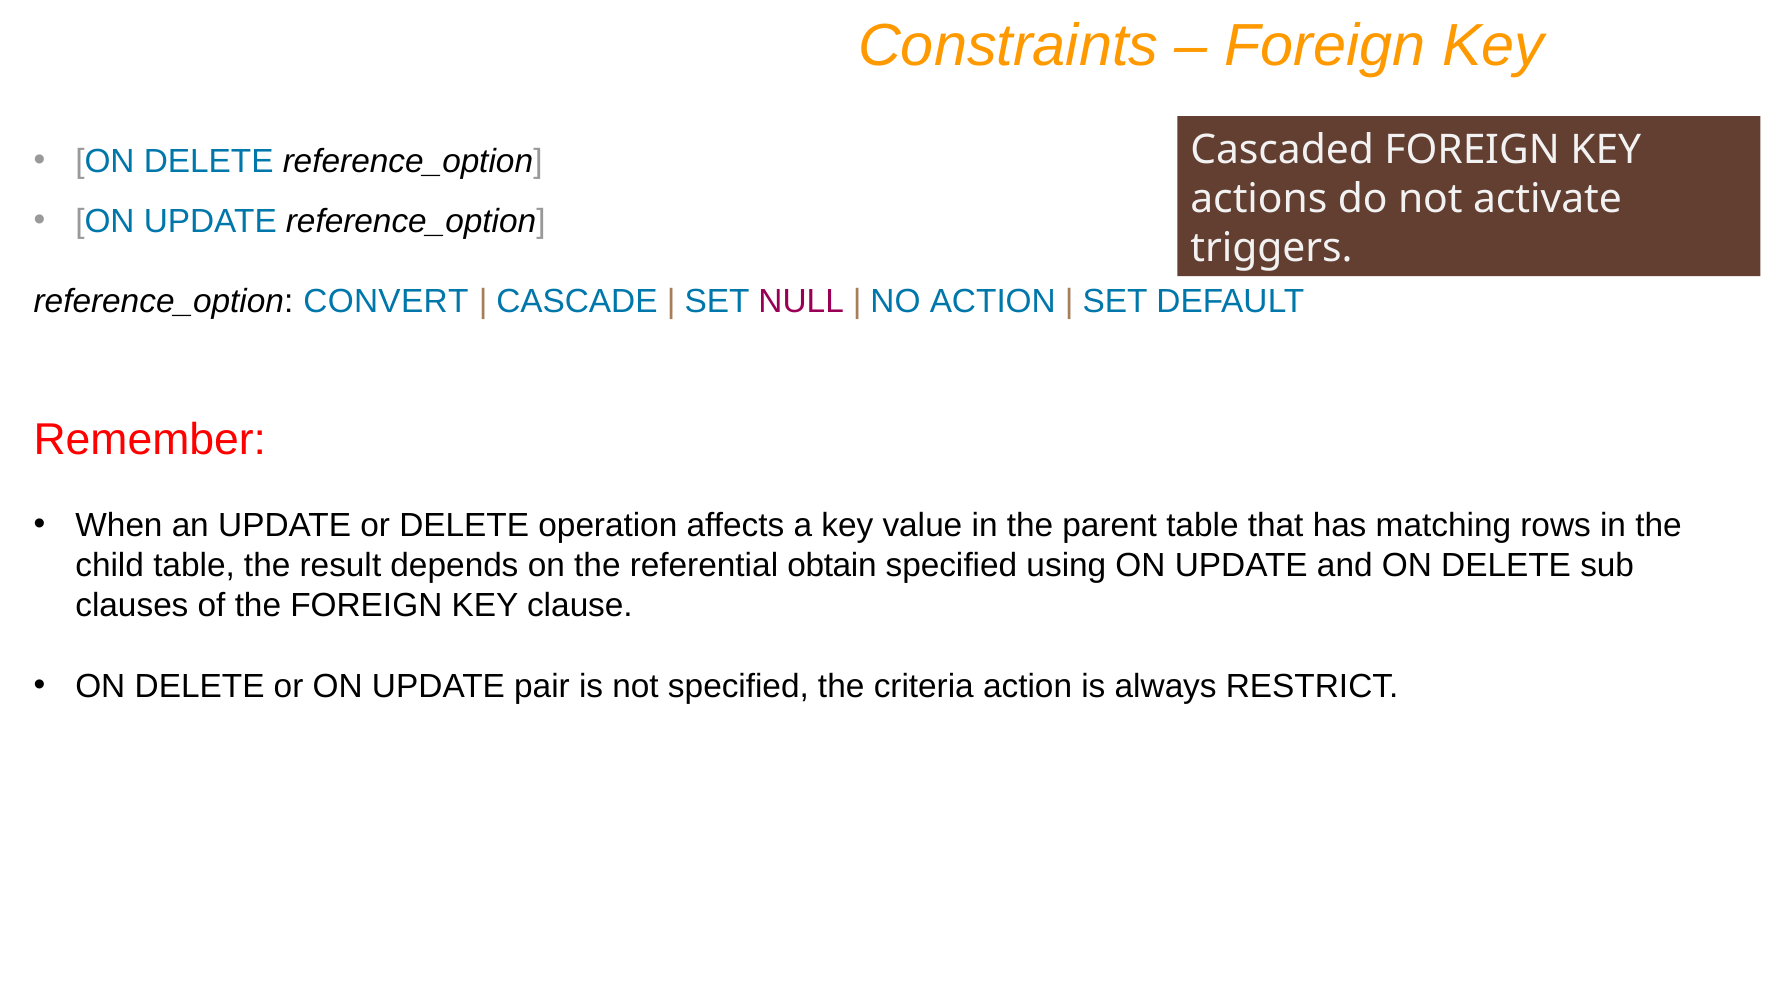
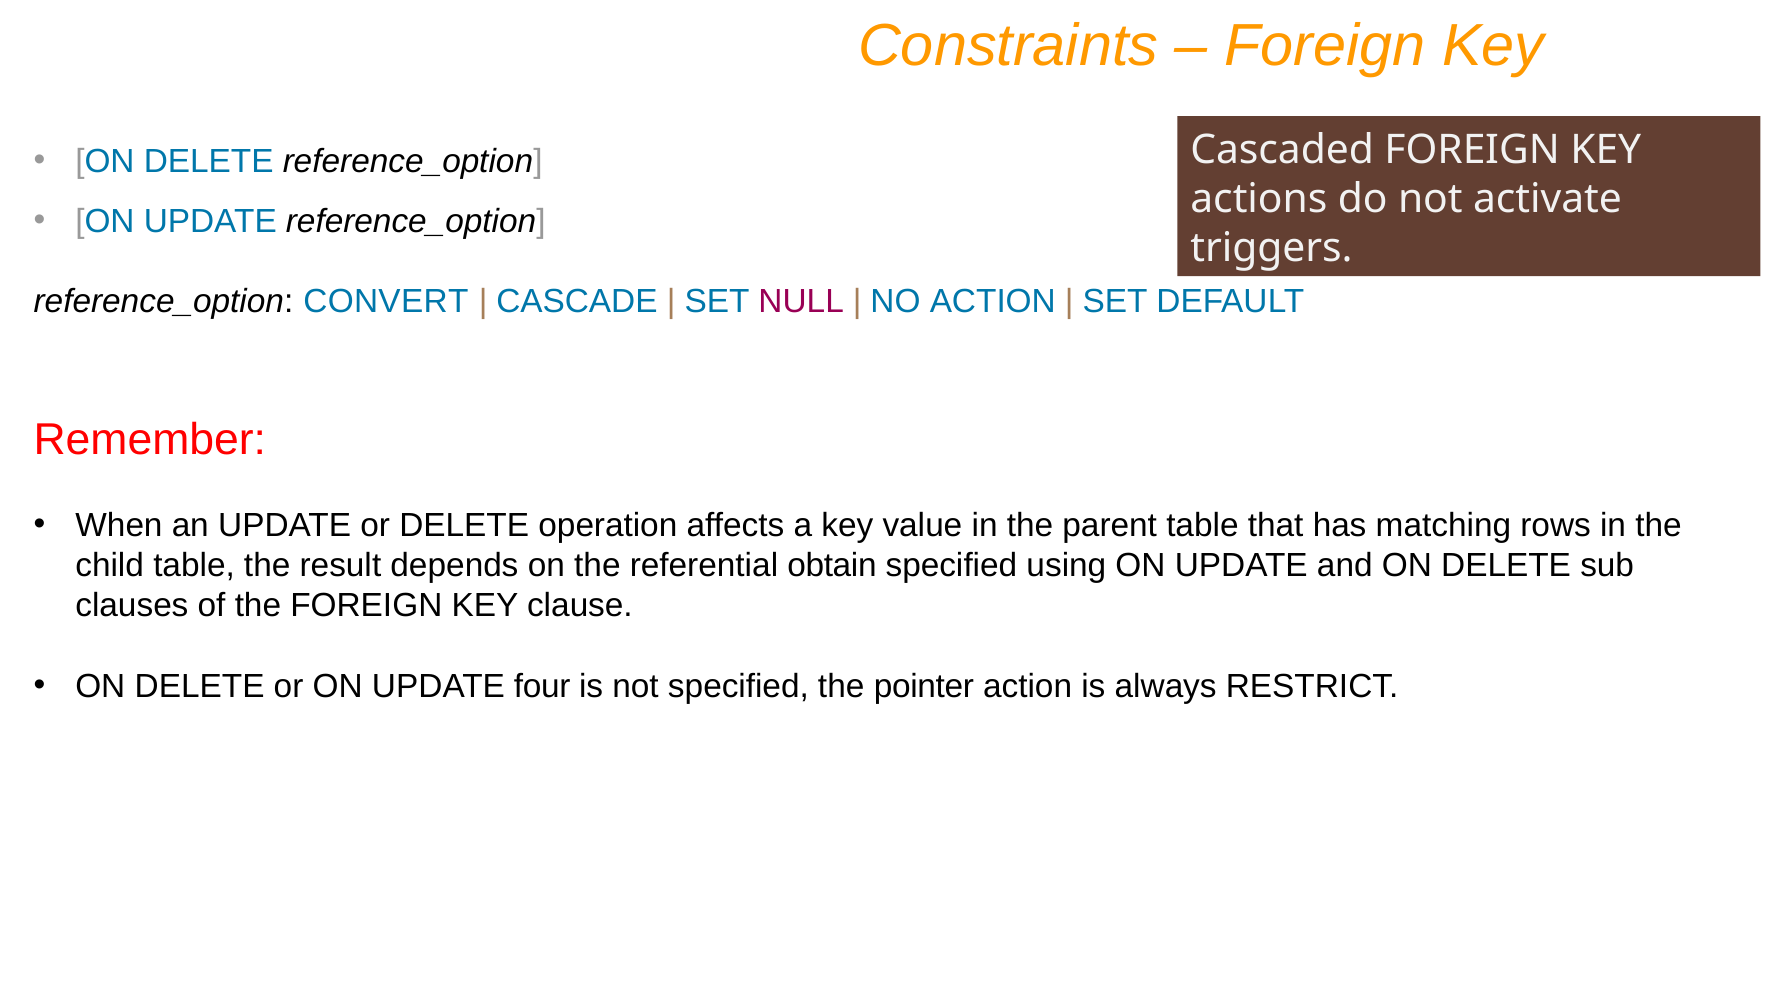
pair: pair -> four (542, 686)
criteria: criteria -> pointer (924, 686)
